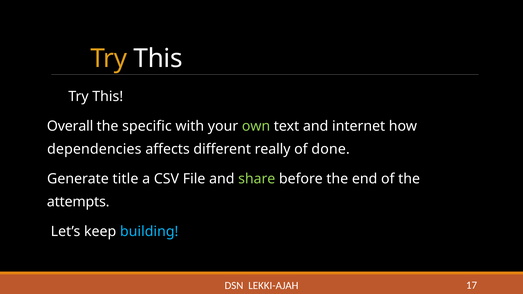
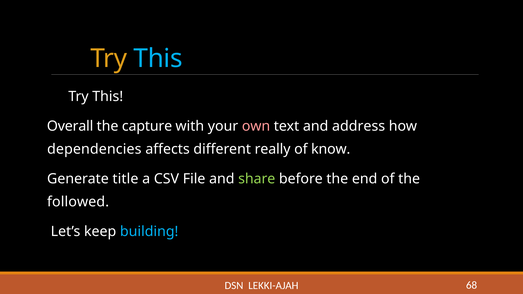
This colour: white -> light blue (158, 59)
specific: specific -> capture (147, 126)
own colour: light green -> pink (256, 126)
internet: internet -> address (359, 126)
done: done -> know (331, 149)
attempts: attempts -> followed (78, 202)
17: 17 -> 68 (472, 286)
